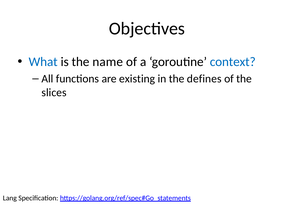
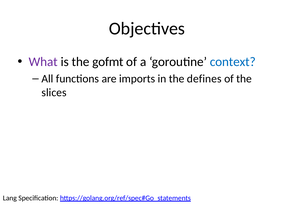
What colour: blue -> purple (43, 62)
name: name -> gofmt (108, 62)
existing: existing -> imports (137, 79)
